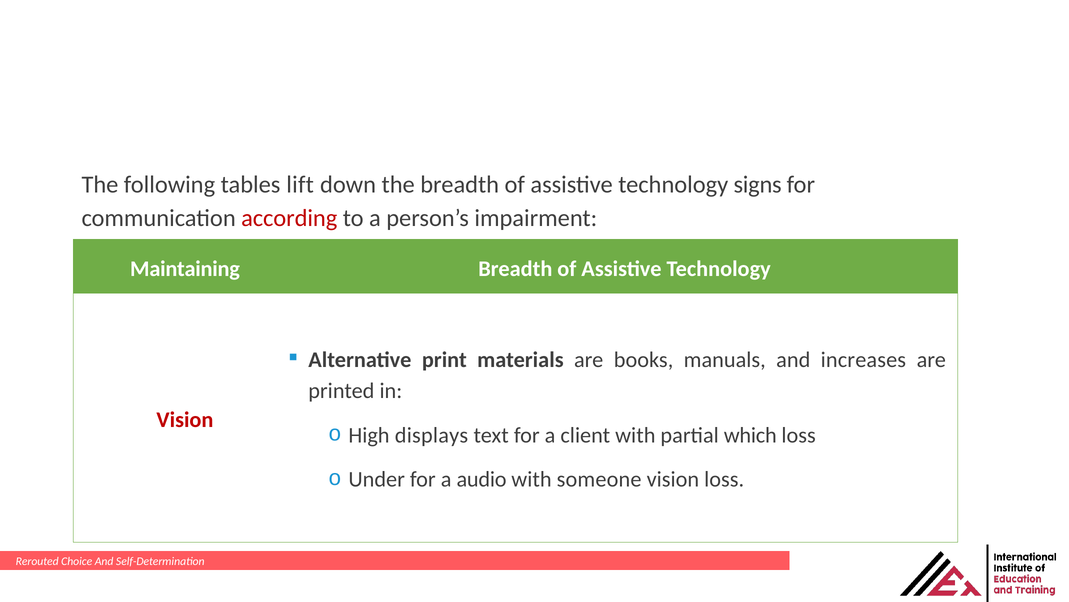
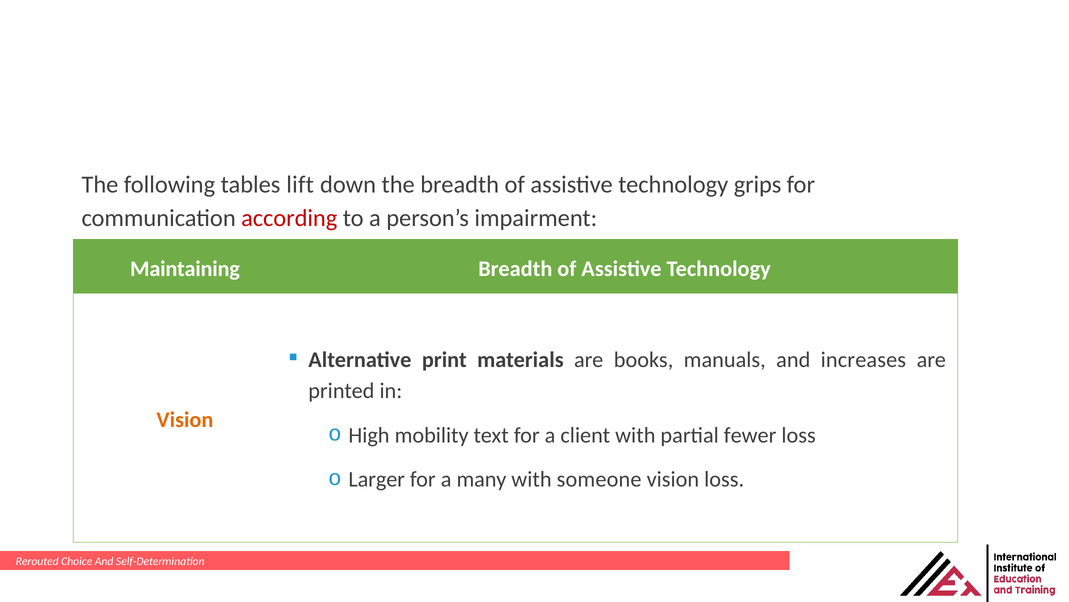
signs: signs -> grips (758, 185)
Vision colour: red -> orange (185, 419)
displays: displays -> mobility (432, 435)
which: which -> fewer (750, 435)
Under: Under -> Larger (377, 479)
audio: audio -> many (481, 479)
